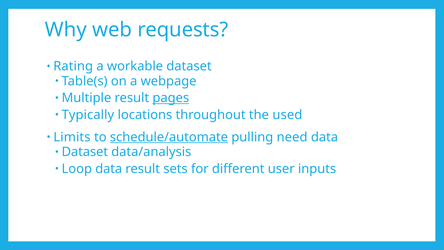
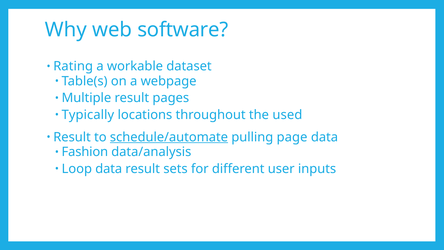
requests: requests -> software (183, 30)
pages underline: present -> none (171, 98)
Limits: Limits -> Result (72, 137)
need: need -> page (292, 137)
Dataset: Dataset -> Fashion (85, 152)
